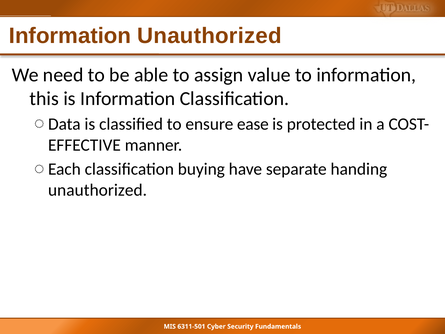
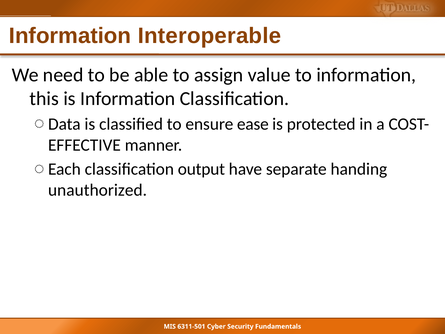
Information Unauthorized: Unauthorized -> Interoperable (209, 36)
buying: buying -> output (201, 169)
